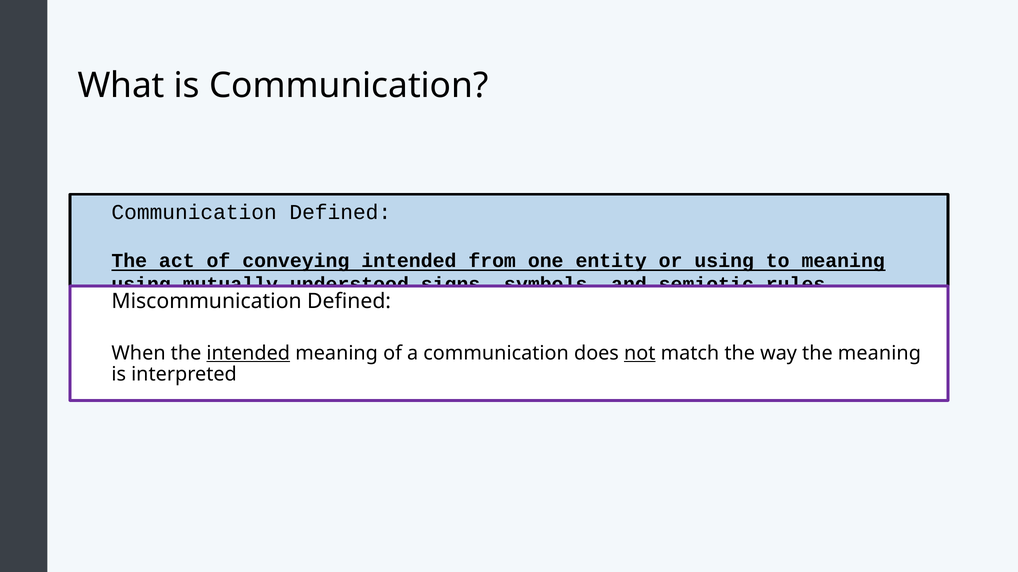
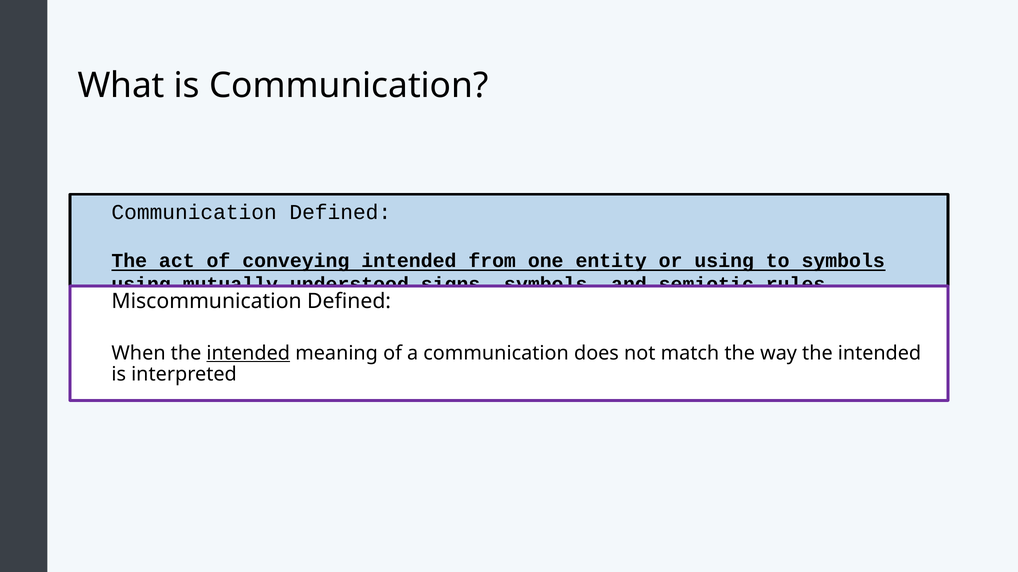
to meaning: meaning -> symbols (843, 261)
not underline: present -> none (640, 353)
way the meaning: meaning -> intended (879, 353)
